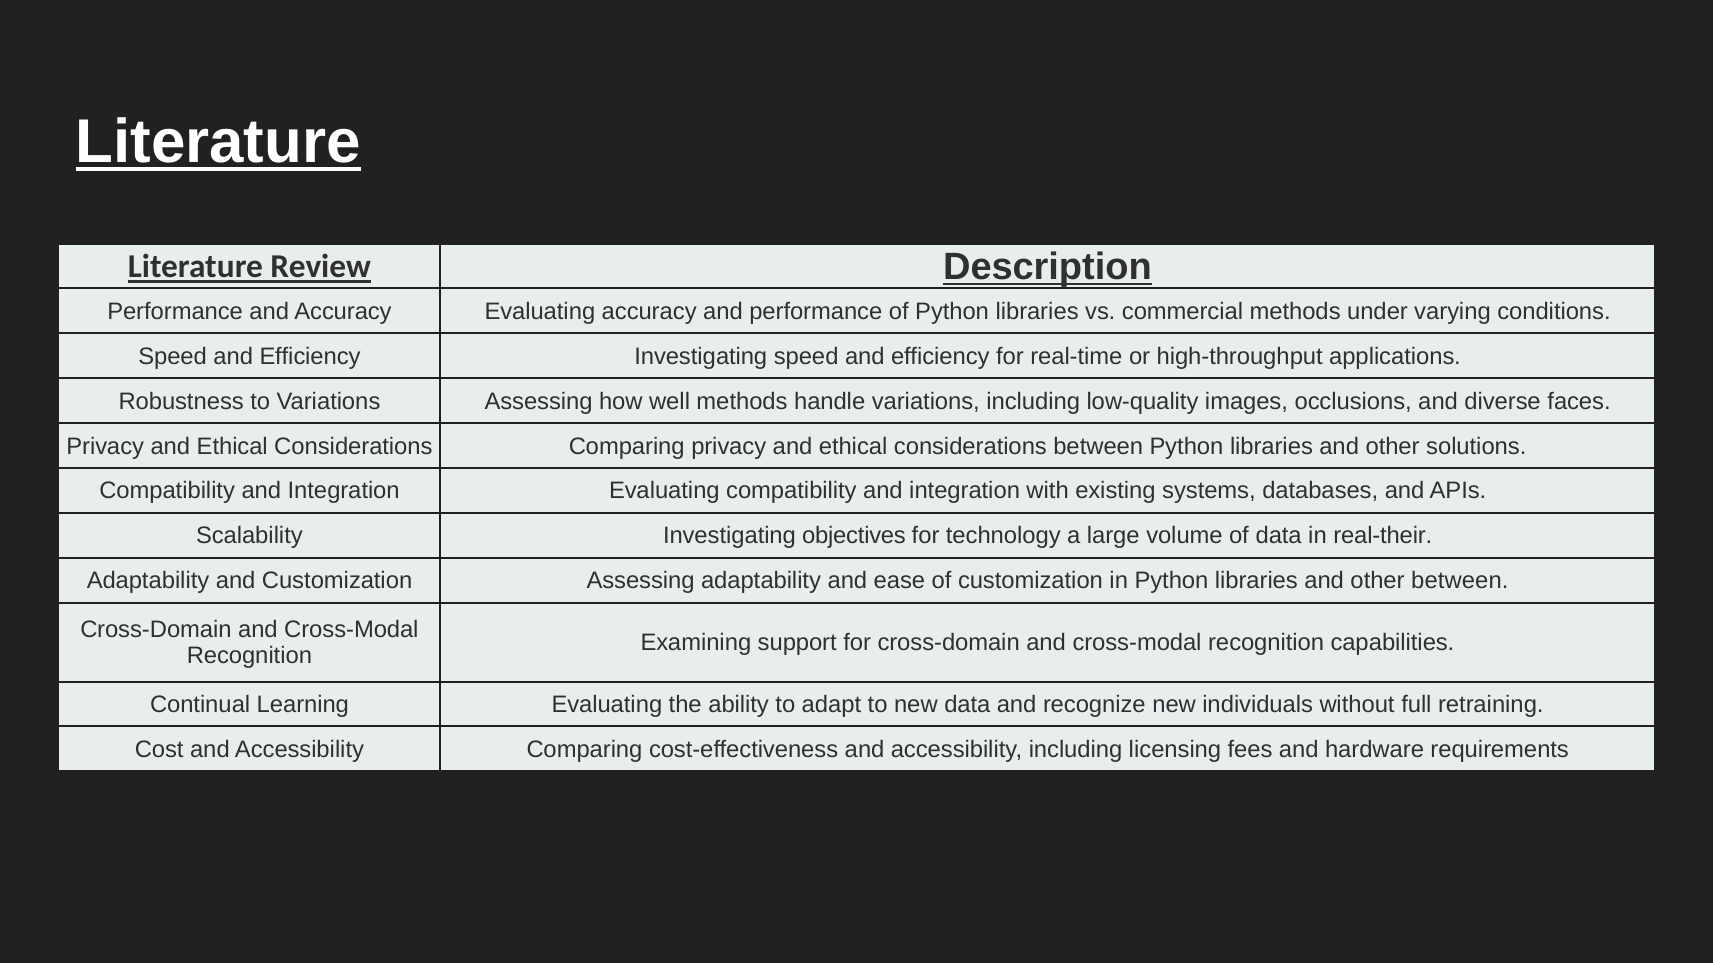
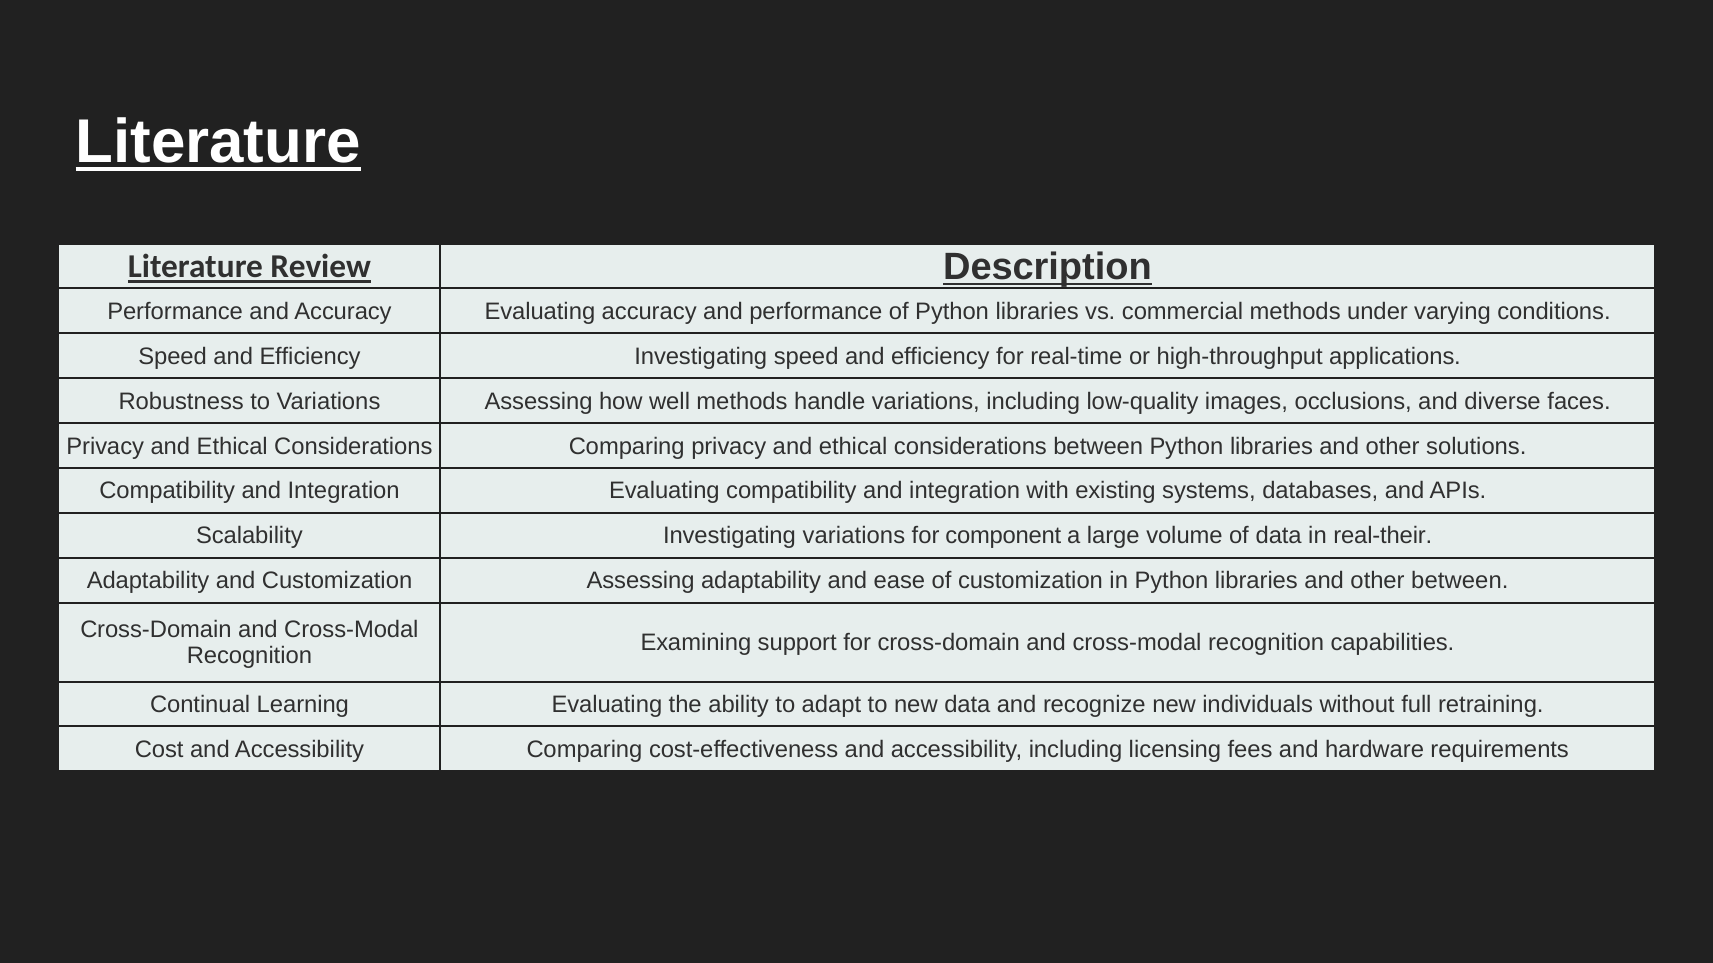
Investigating objectives: objectives -> variations (854, 536)
technology: technology -> component (1003, 536)
